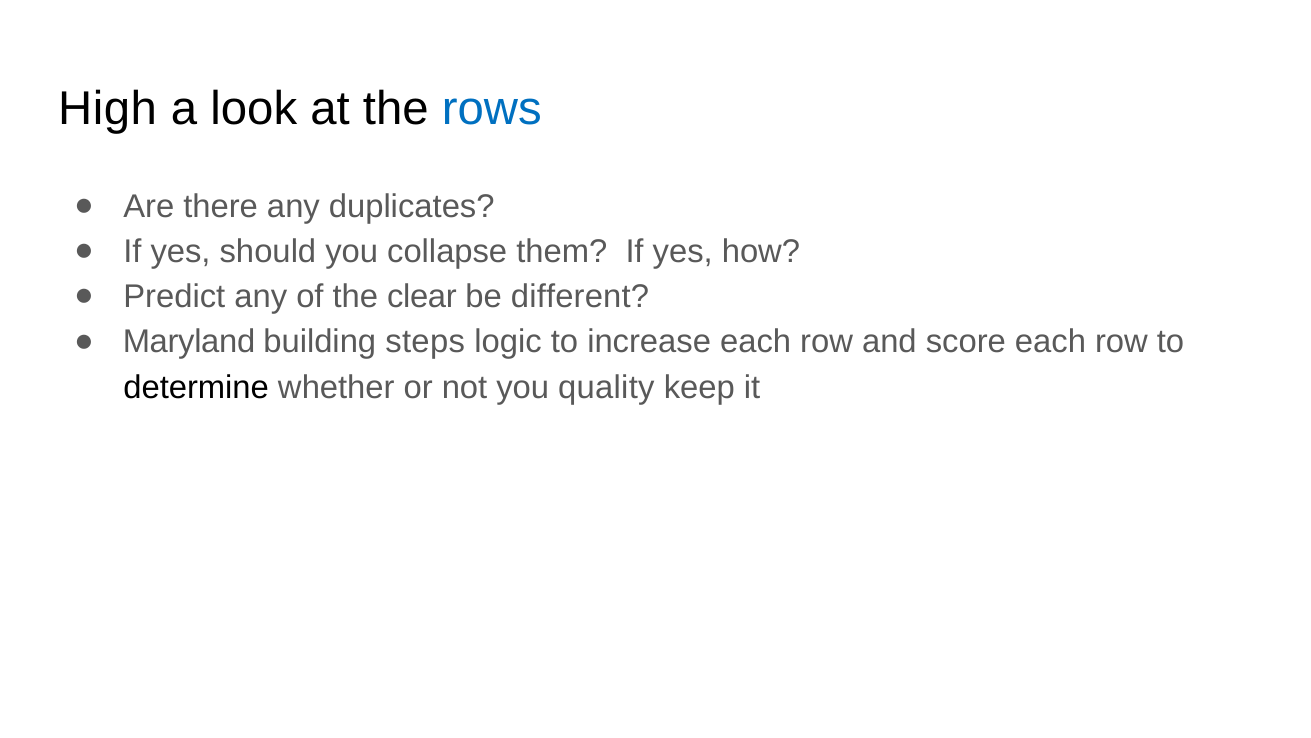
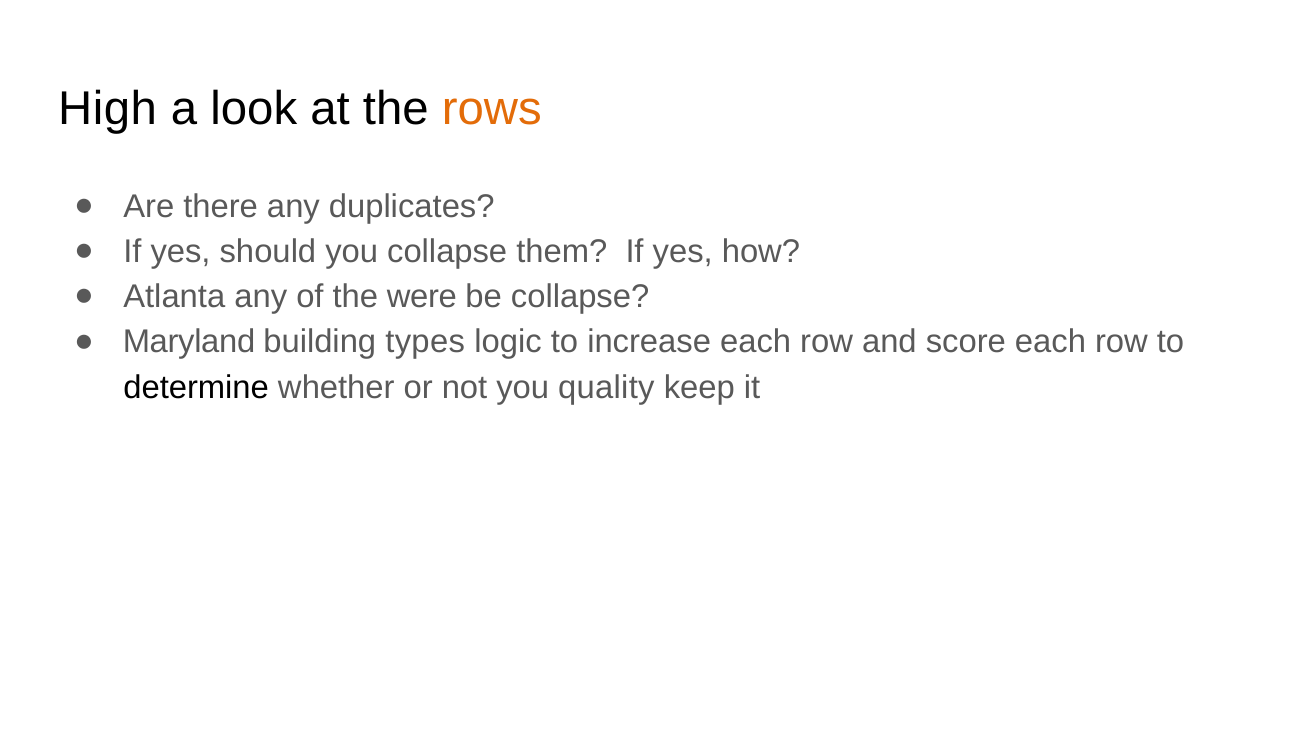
rows colour: blue -> orange (492, 109)
Predict: Predict -> Atlanta (174, 297)
clear: clear -> were (422, 297)
be different: different -> collapse (580, 297)
steps: steps -> types (425, 342)
